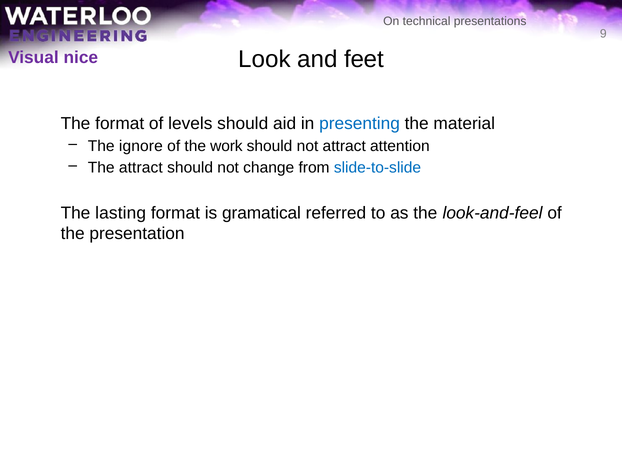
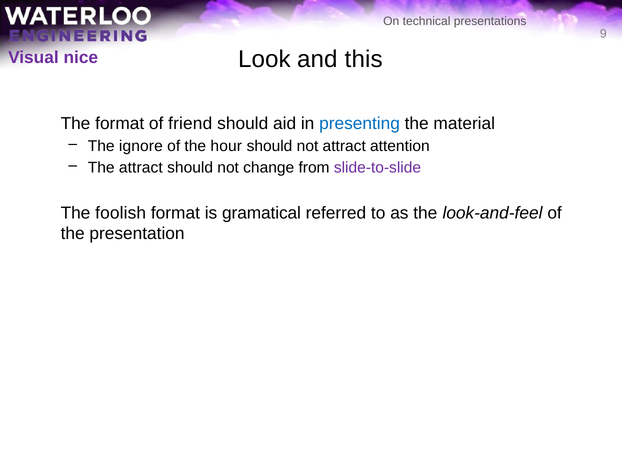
feet: feet -> this (364, 59)
levels: levels -> friend (190, 124)
work: work -> hour (226, 146)
slide-to-slide colour: blue -> purple (377, 168)
lasting: lasting -> foolish (121, 213)
